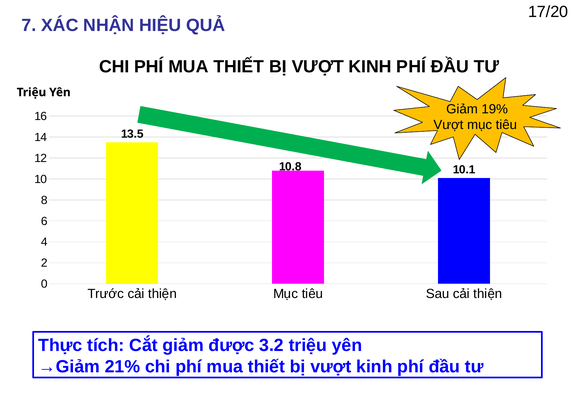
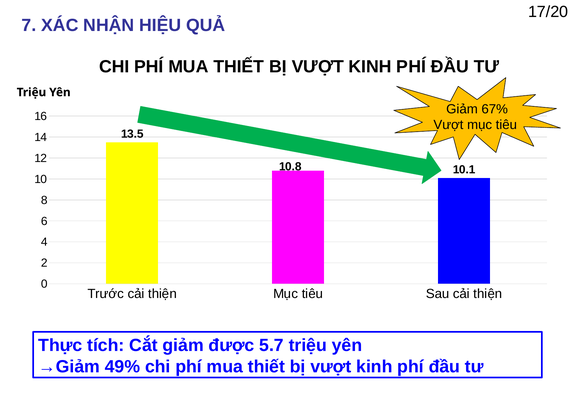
19%: 19% -> 67% (495, 109)
3.2: 3.2 -> 5.7 (272, 345)
21%: 21% -> 49% (122, 366)
